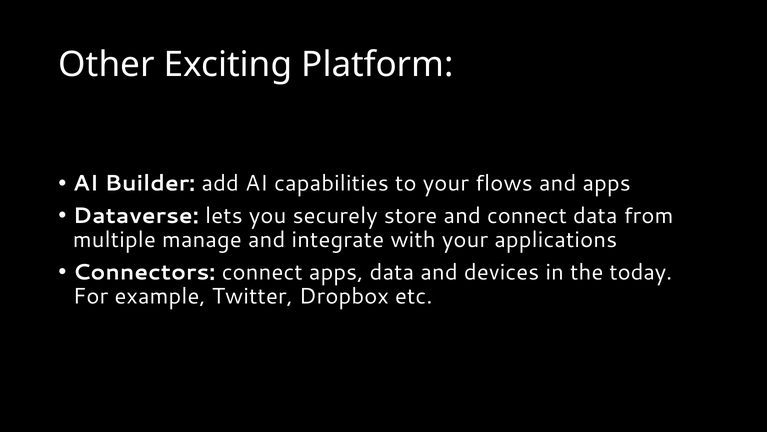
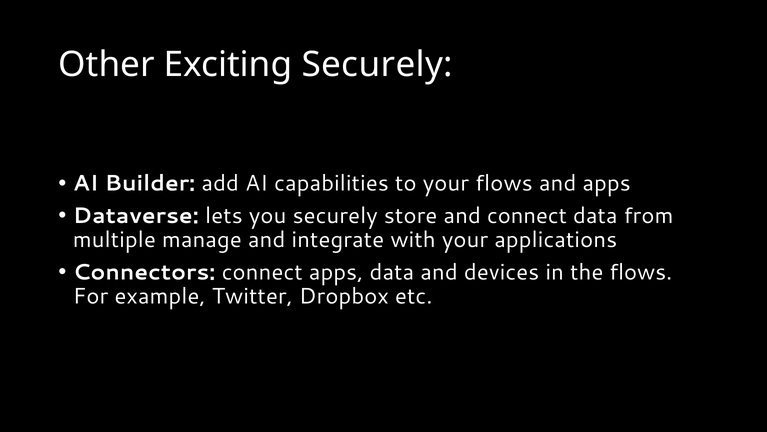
Exciting Platform: Platform -> Securely (377, 64)
the today: today -> flows (641, 272)
